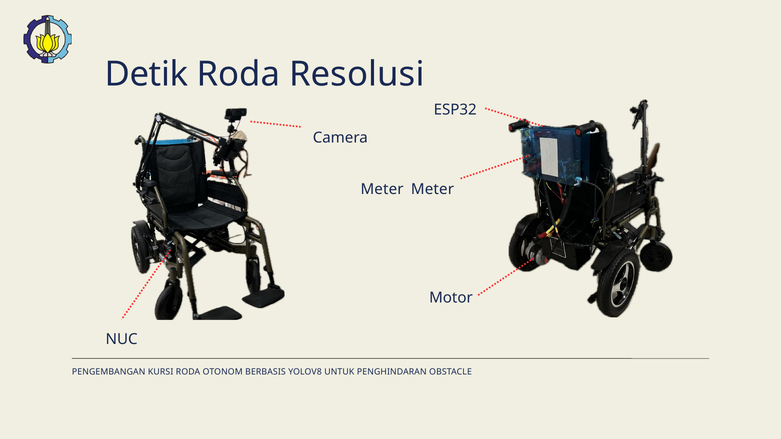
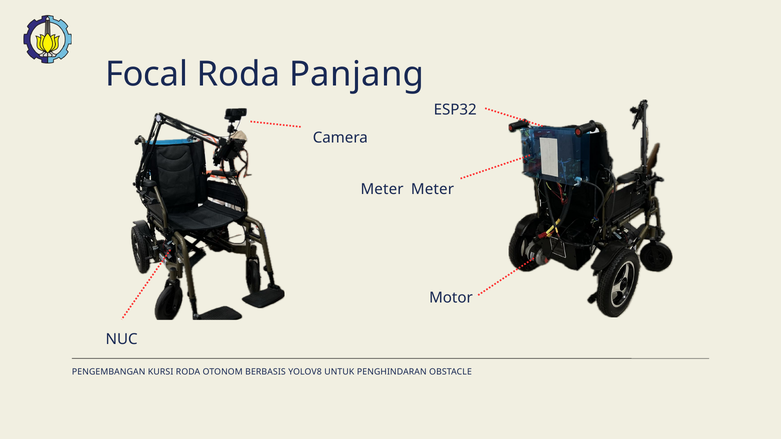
Detik: Detik -> Focal (147, 74)
Resolusi: Resolusi -> Panjang (357, 74)
